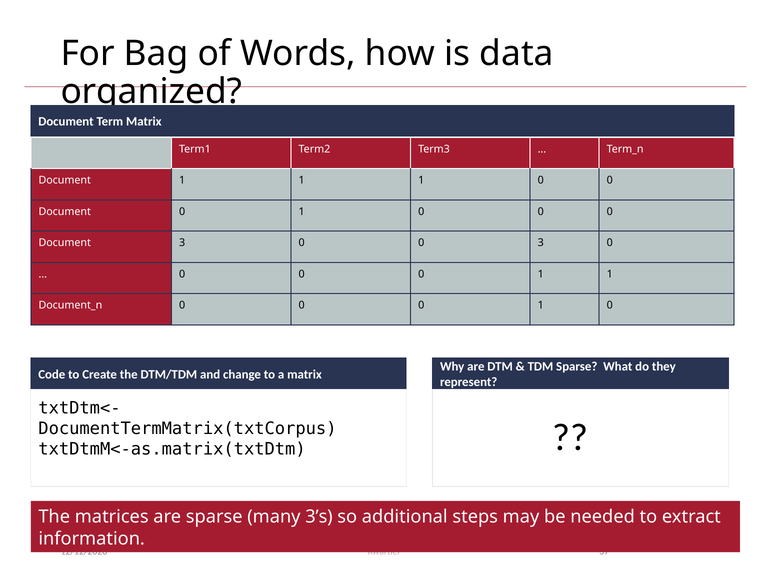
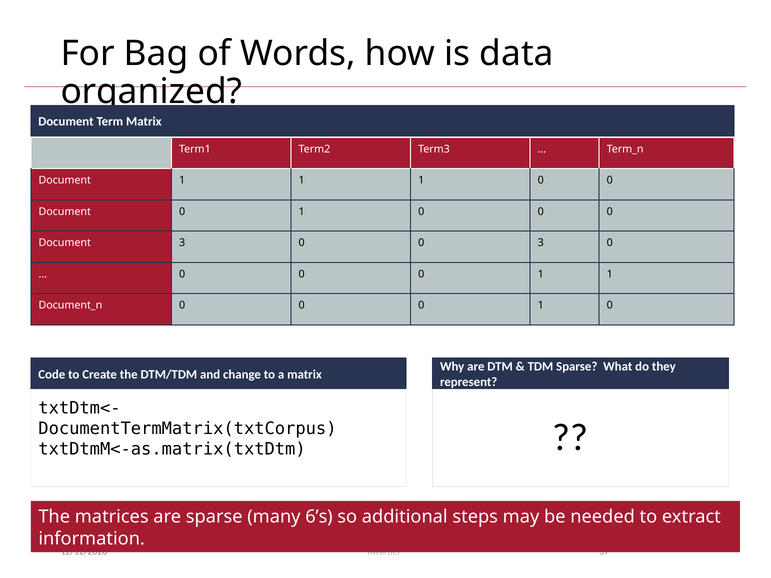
3’s: 3’s -> 6’s (319, 517)
